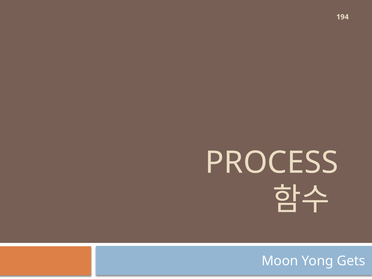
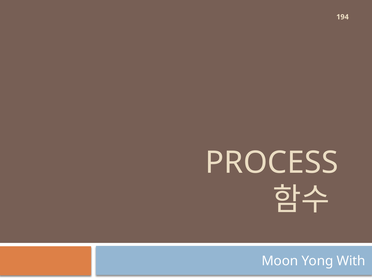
Gets: Gets -> With (351, 261)
